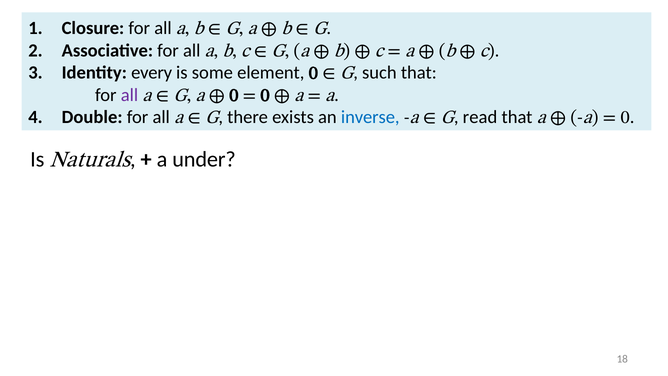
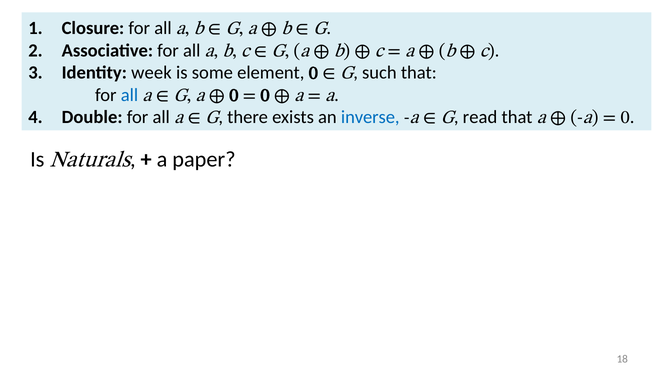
every: every -> week (151, 73)
all colour: purple -> blue (129, 95)
under: under -> paper (204, 159)
